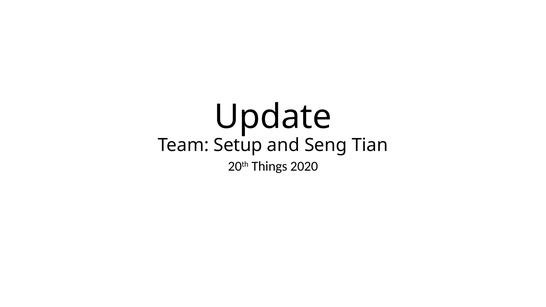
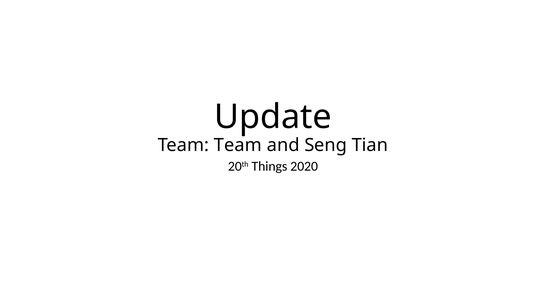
Team Setup: Setup -> Team (238, 145)
